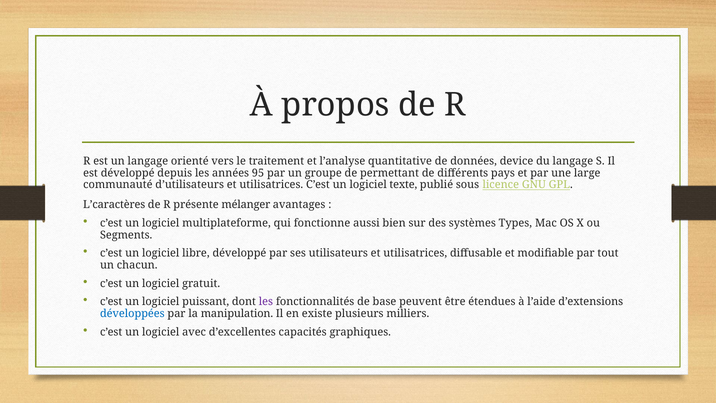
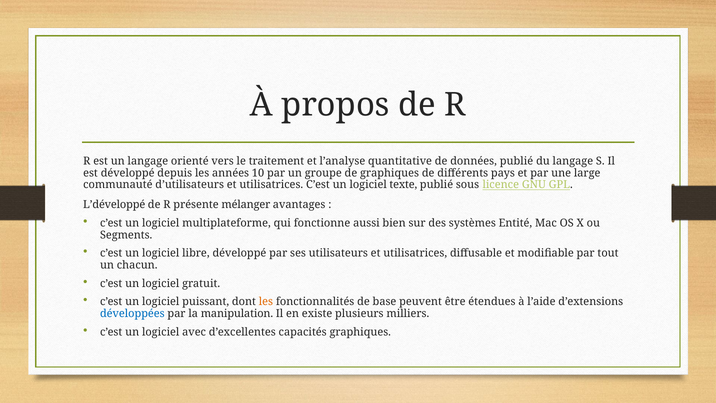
données device: device -> publié (517, 161)
95: 95 -> 10 (258, 173)
de permettant: permettant -> graphiques (390, 173)
L’caractères: L’caractères -> L’développé (114, 205)
Types: Types -> Entité (515, 223)
les colour: purple -> orange (266, 302)
